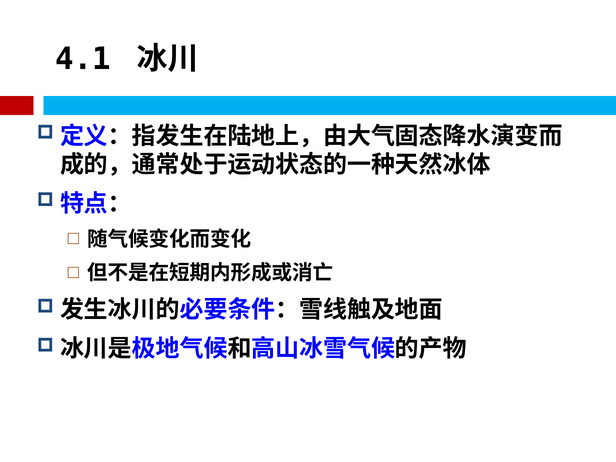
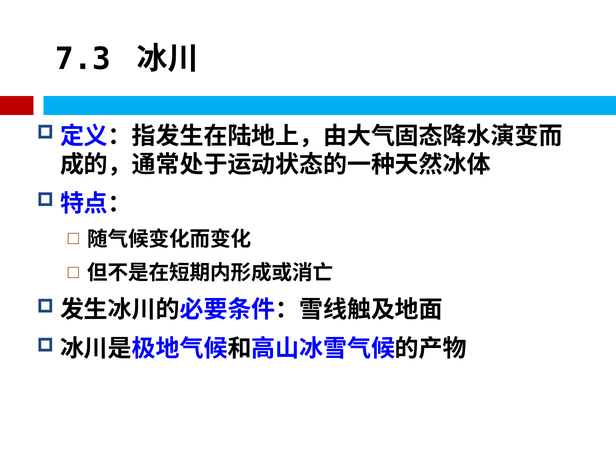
4.1: 4.1 -> 7.3 (83, 59)
